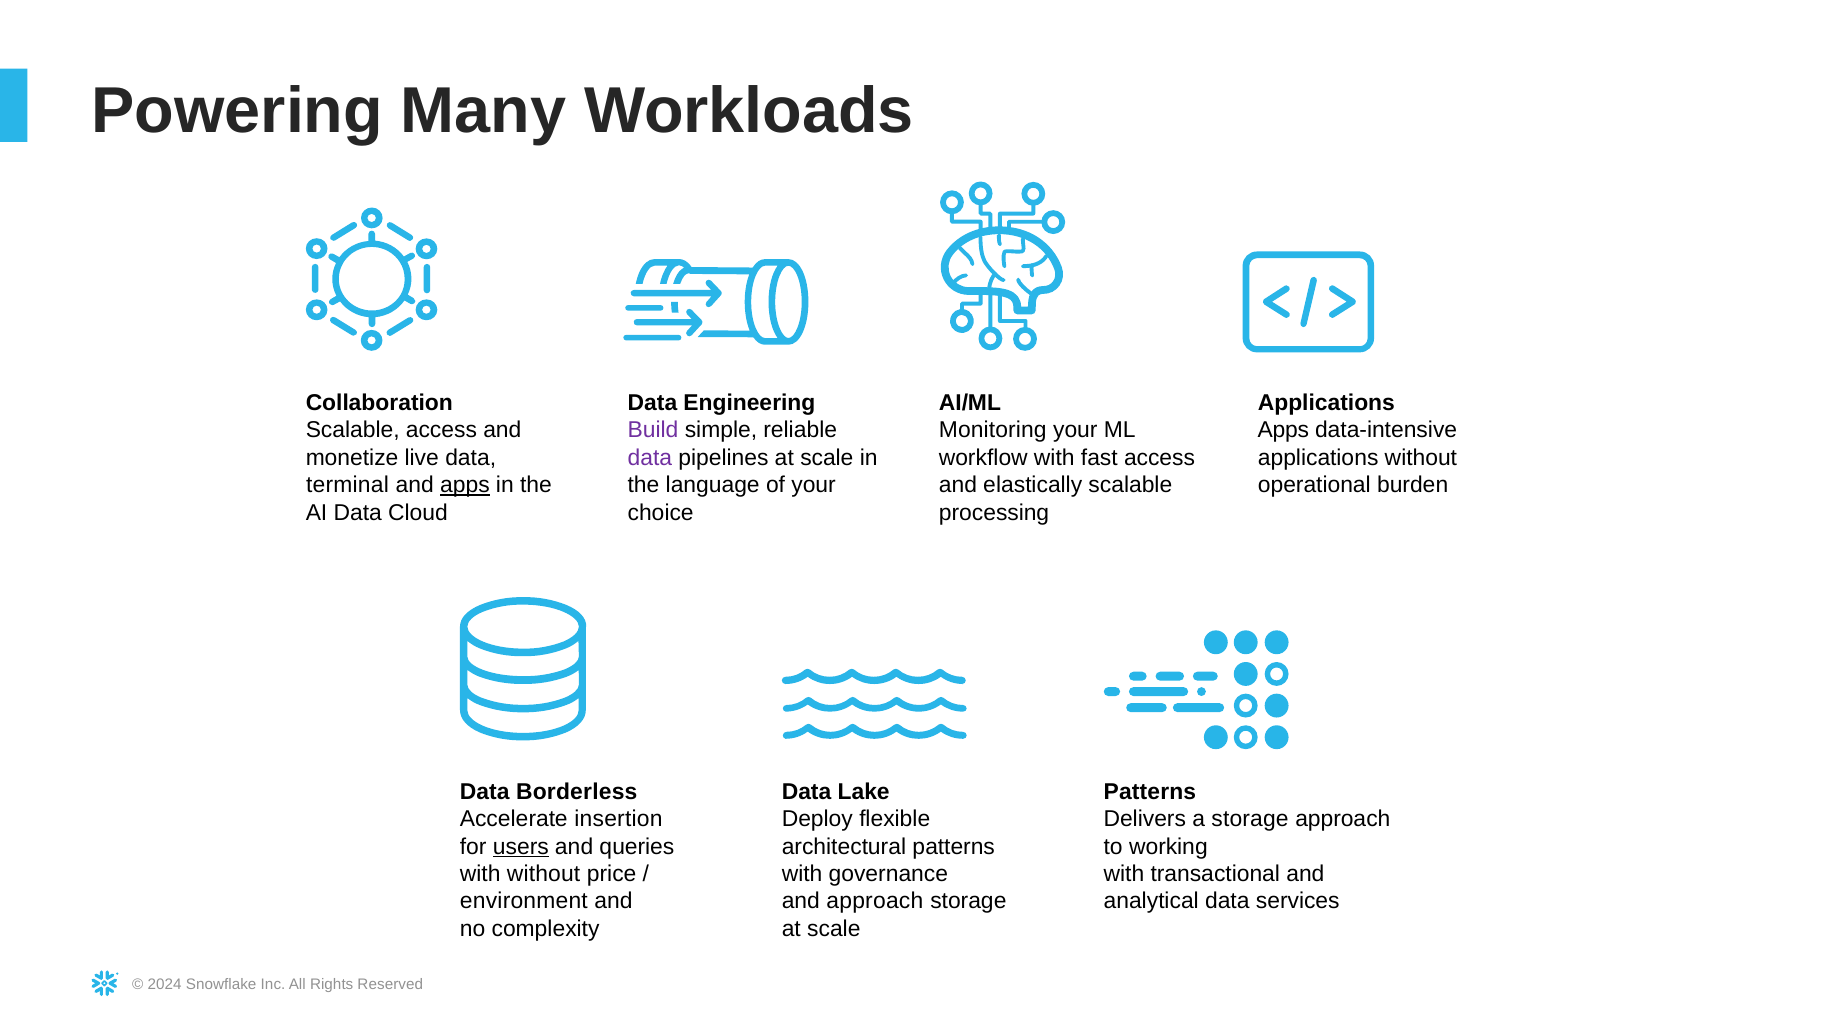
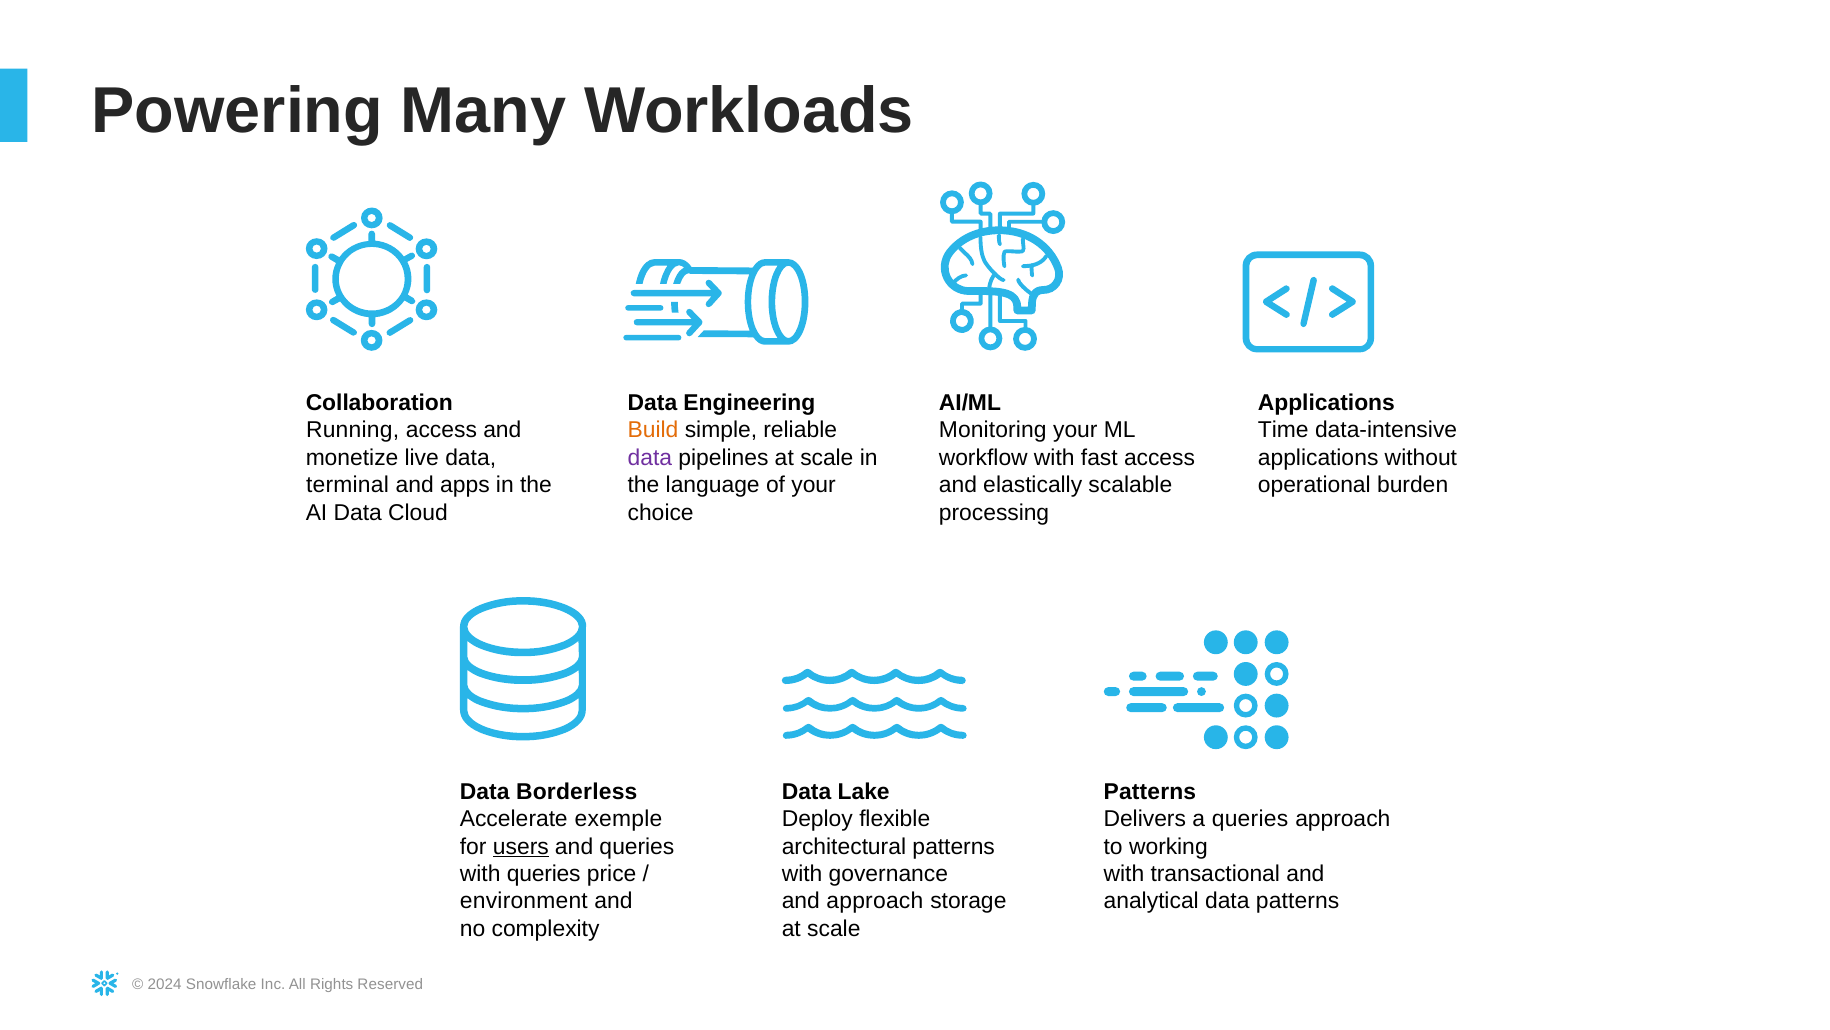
Scalable: Scalable -> Running (353, 430)
Build colour: purple -> orange (653, 430)
Apps: Apps -> Time (1283, 430)
apps underline: present -> none (465, 485)
insertion: insertion -> exemple (618, 819)
a storage: storage -> queries (1250, 819)
with without: without -> queries (544, 873)
data services: services -> patterns (1298, 901)
